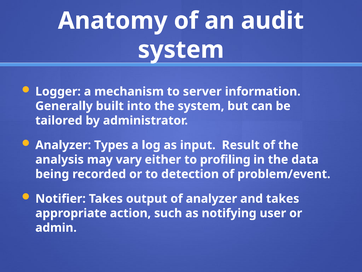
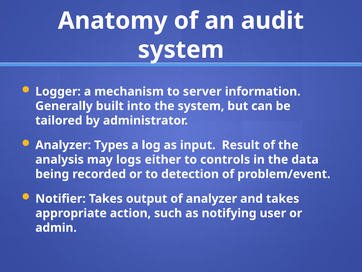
vary: vary -> logs (129, 159)
profiling: profiling -> controls (225, 159)
